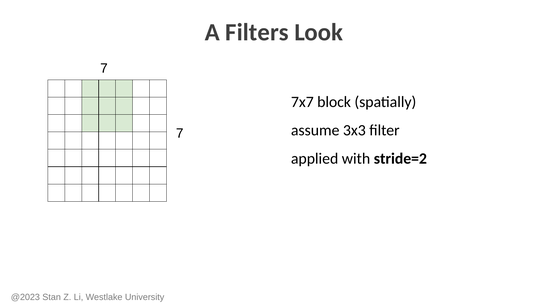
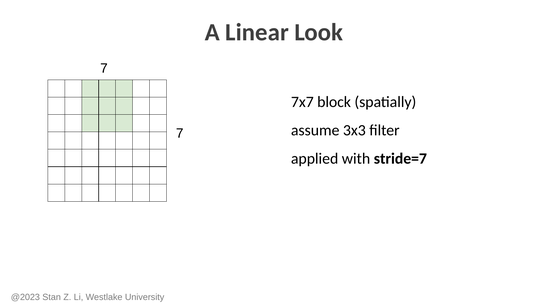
Filters: Filters -> Linear (257, 32)
stride=2: stride=2 -> stride=7 (400, 158)
